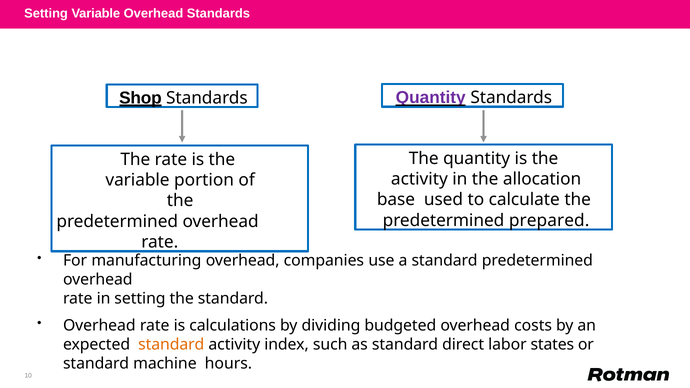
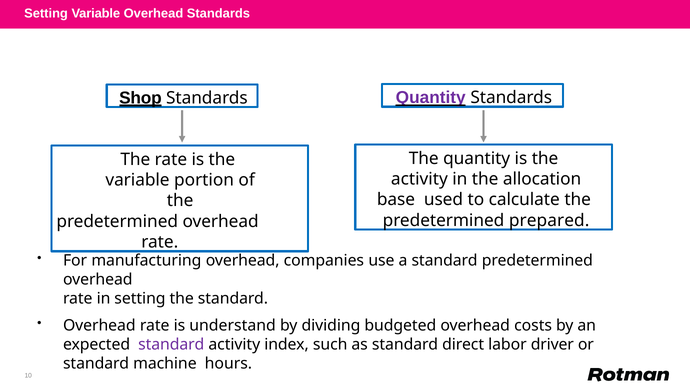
calculations: calculations -> understand (233, 325)
standard colour: orange -> purple (171, 344)
states: states -> driver (552, 344)
